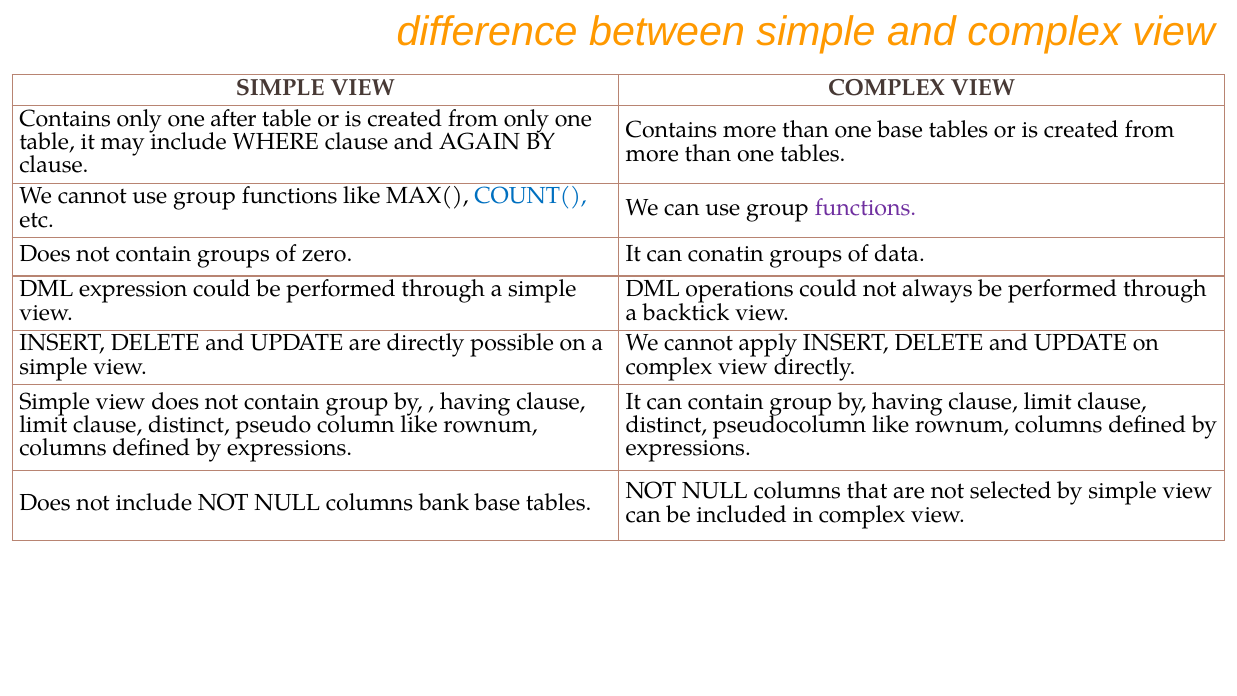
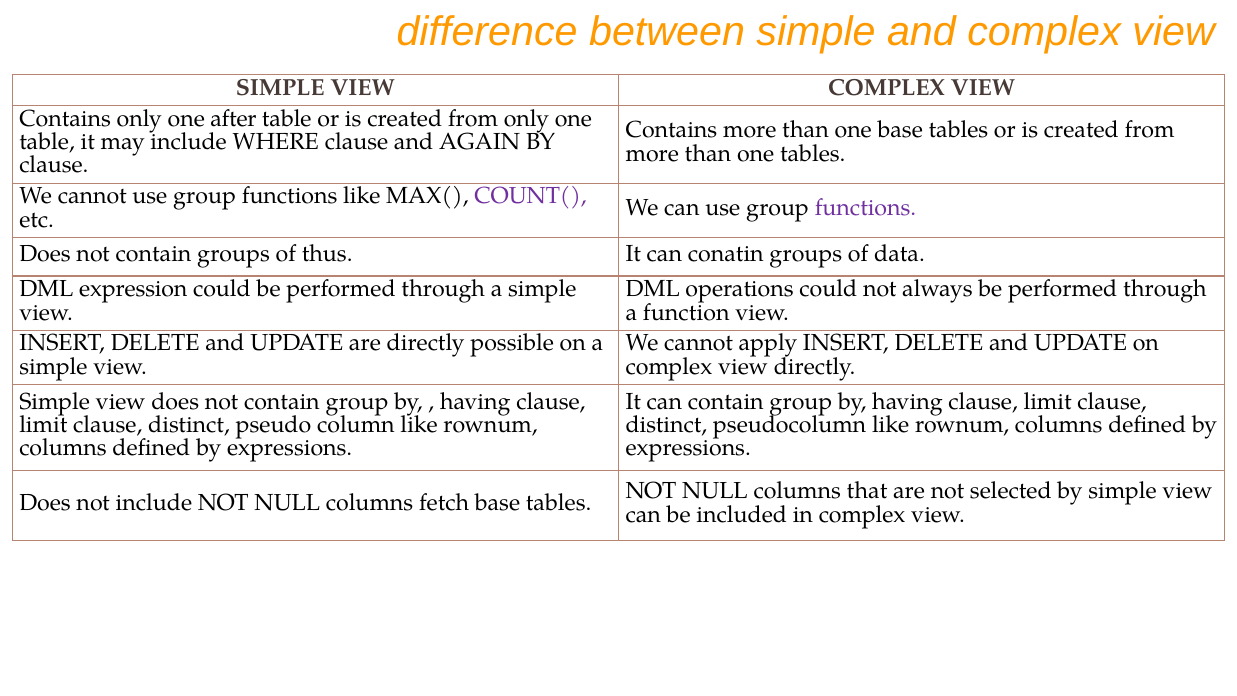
COUNT( colour: blue -> purple (531, 196)
zero: zero -> thus (327, 254)
backtick: backtick -> function (686, 312)
bank: bank -> fetch (444, 503)
